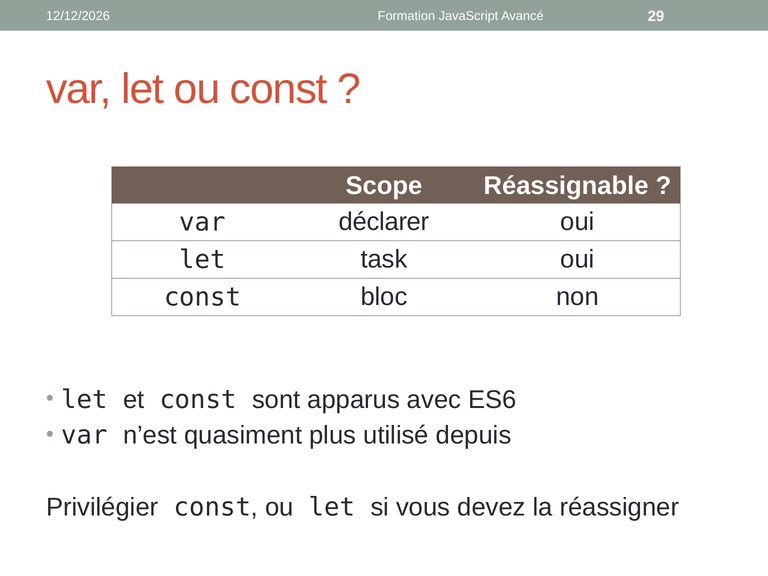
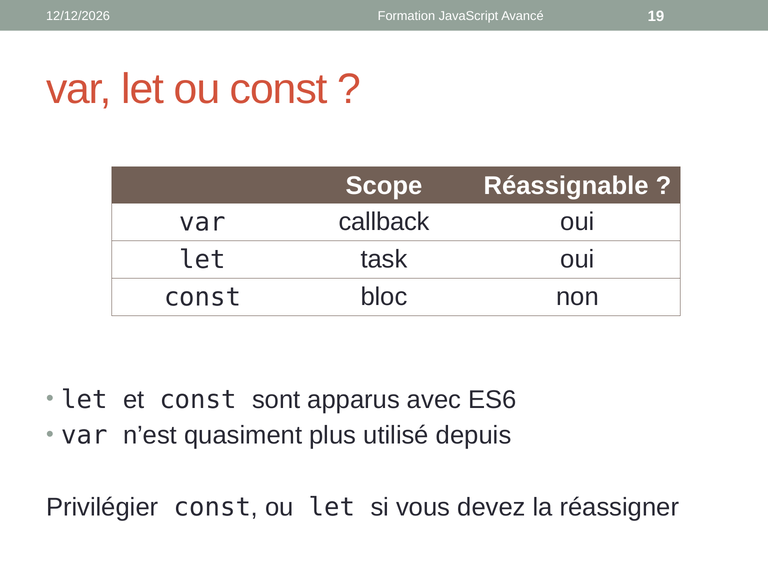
29: 29 -> 19 (656, 16)
déclarer: déclarer -> callback (384, 222)
